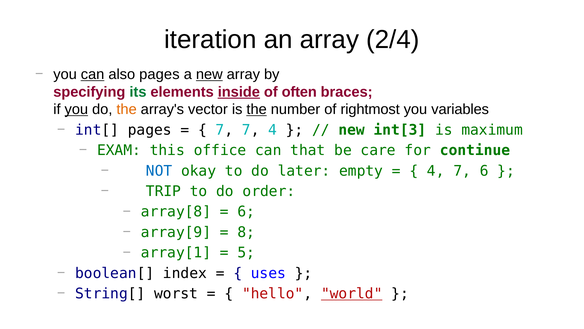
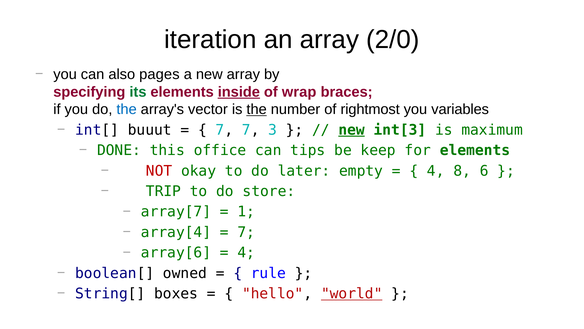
2/4: 2/4 -> 2/0 (393, 39)
can underline: present -> none (93, 74)
new underline: present -> none (209, 74)
often: often -> wrap (299, 92)
you underline: present -> none (76, 109)
the colour: orange -> blue (127, 109)
int[ pages: pages -> buuut (150, 130)
7 4: 4 -> 3 (273, 130)
new underline: none -> present (352, 130)
EXAM: EXAM -> DONE (119, 150)
that: that -> tips (308, 150)
care: care -> keep (378, 150)
for continue: continue -> elements (475, 150)
NOT colour: blue -> red (159, 171)
4 7: 7 -> 8 (462, 171)
order: order -> store (269, 191)
array[8: array[8 -> array[7 (176, 211)
6: 6 -> 1 (246, 211)
array[9: array[9 -> array[4 (176, 232)
8: 8 -> 7 (246, 232)
array[1: array[1 -> array[6 (176, 252)
5: 5 -> 4 (246, 252)
index: index -> owned (185, 273)
uses: uses -> rule (268, 273)
worst: worst -> boxes (176, 293)
